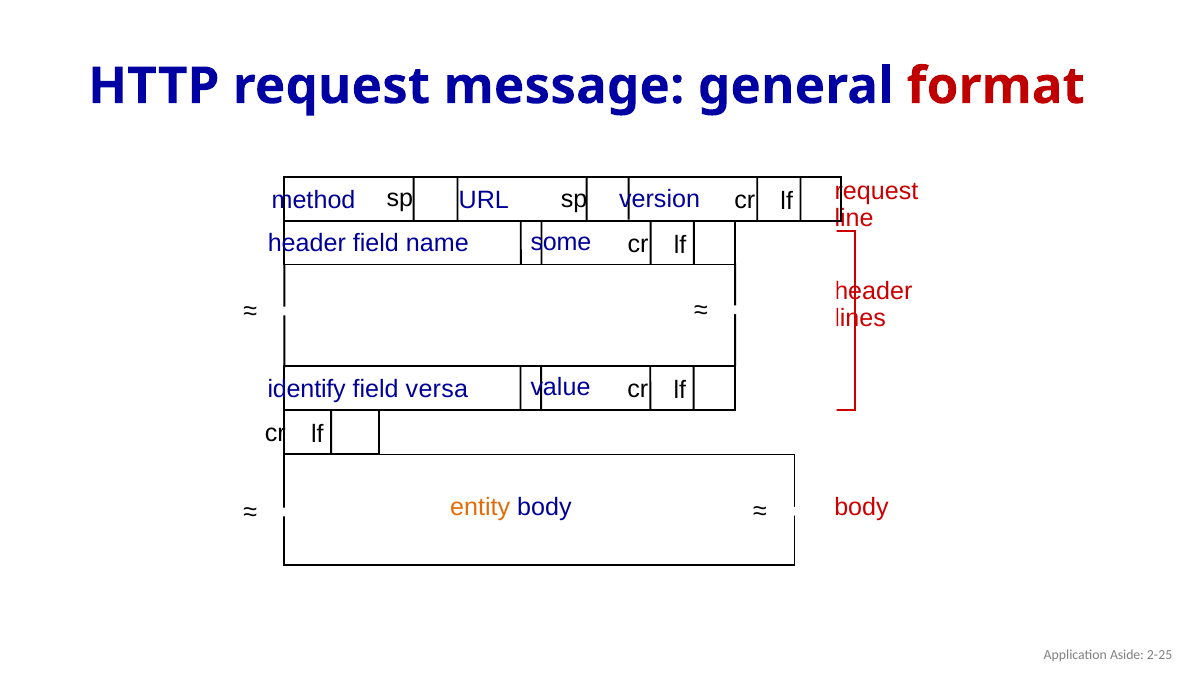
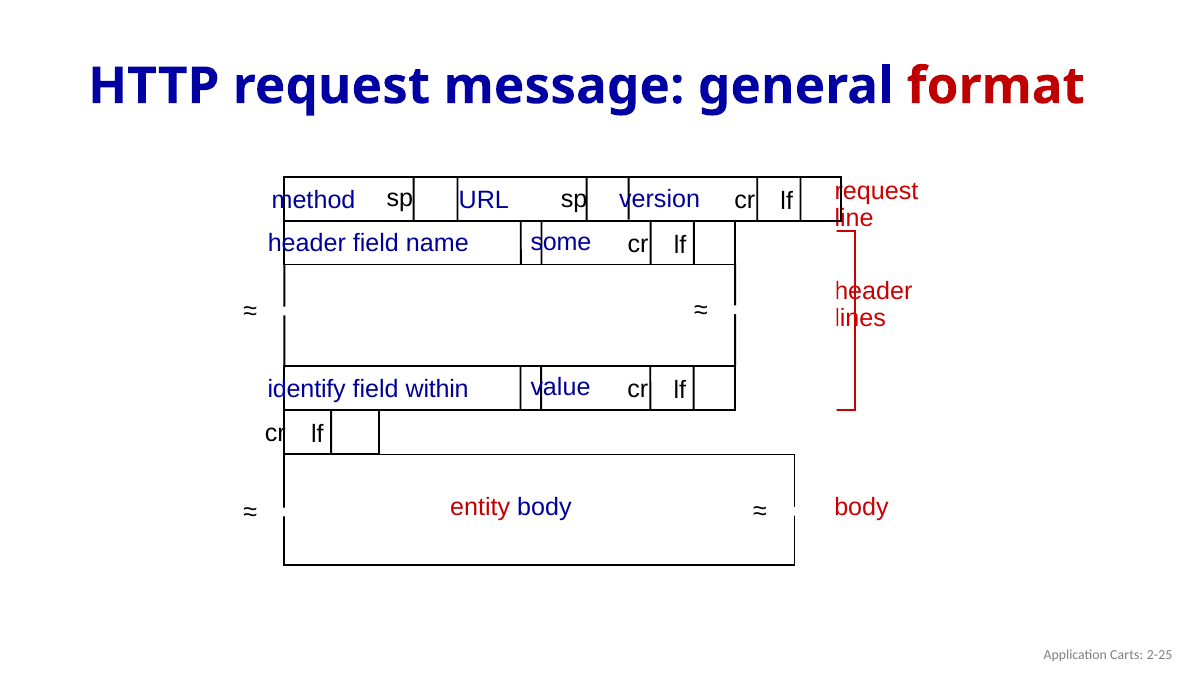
versa: versa -> within (437, 389)
entity colour: orange -> red (480, 508)
Aside: Aside -> Carts (1127, 655)
